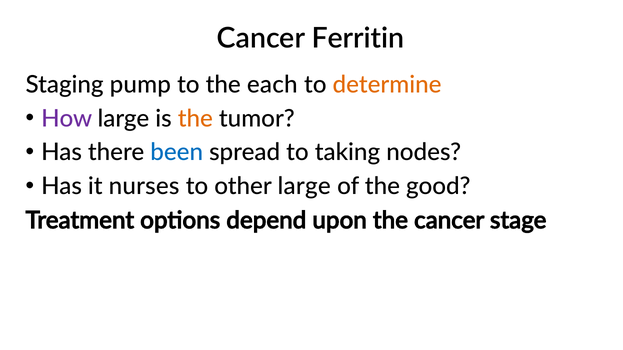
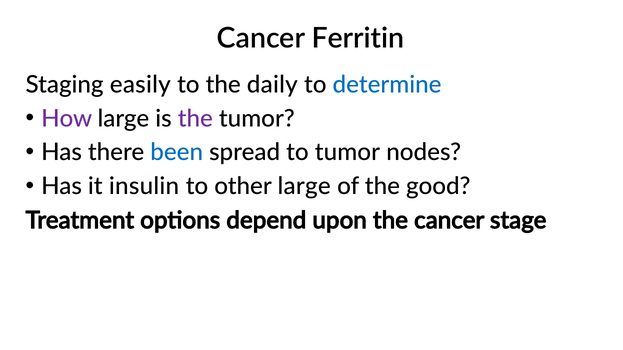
pump: pump -> easily (140, 85)
each: each -> daily (272, 85)
determine colour: orange -> blue (387, 85)
the colour: orange -> purple (195, 119)
to taking: taking -> tumor (347, 153)
nurses: nurses -> insulin (144, 187)
